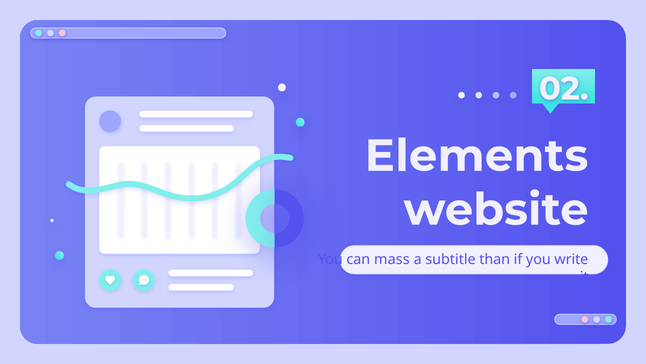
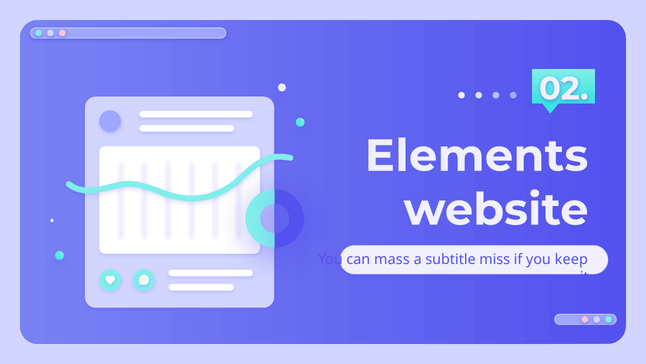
than: than -> miss (495, 259)
write: write -> keep (571, 259)
